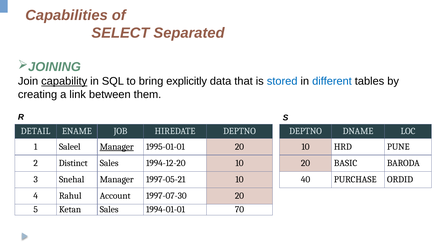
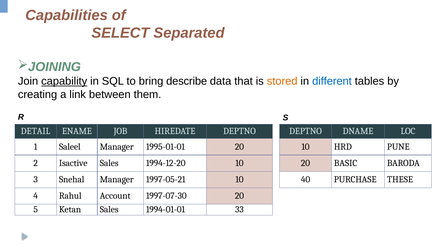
explicitly: explicitly -> describe (187, 81)
stored colour: blue -> orange (282, 81)
Manager underline: present -> none (117, 147)
Distinct: Distinct -> Isactive (73, 163)
ORDID: ORDID -> THESE (400, 180)
70: 70 -> 33 (239, 210)
